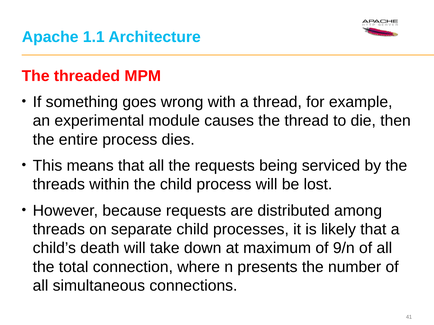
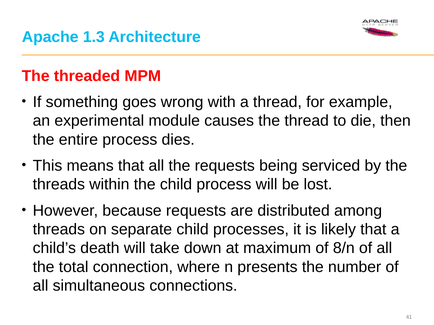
1.1: 1.1 -> 1.3 (94, 37)
9/n: 9/n -> 8/n (344, 249)
